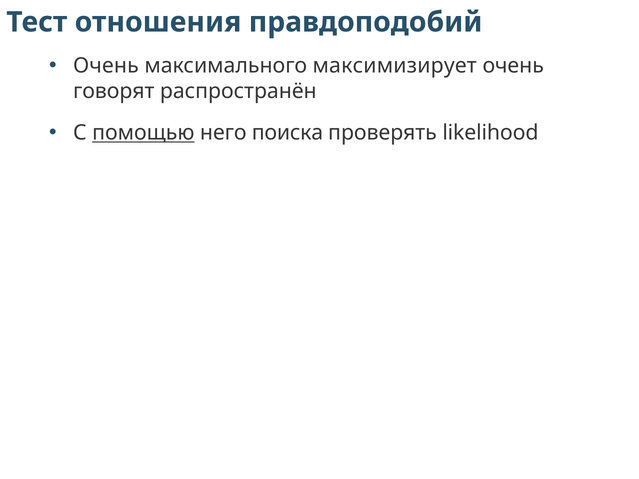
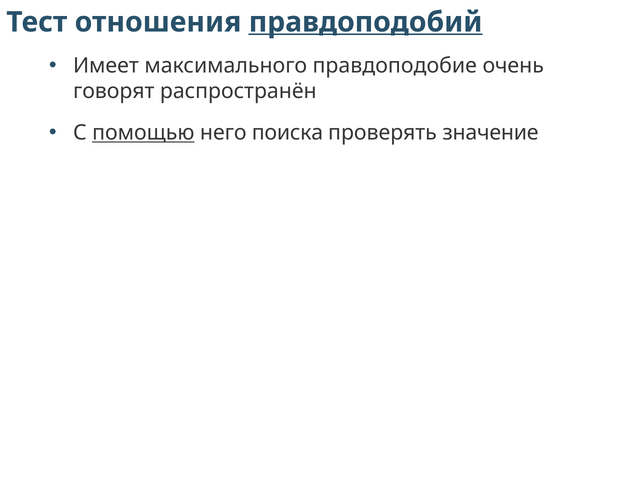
правдоподобий underline: none -> present (366, 22)
Очень: Очень -> Имеет (106, 66)
максимизирует: максимизирует -> правдоподобие (395, 66)
likelihood: likelihood -> значение (490, 133)
